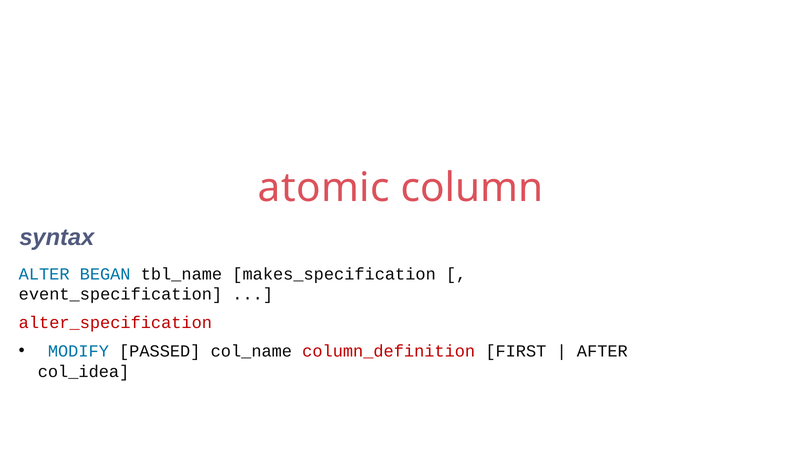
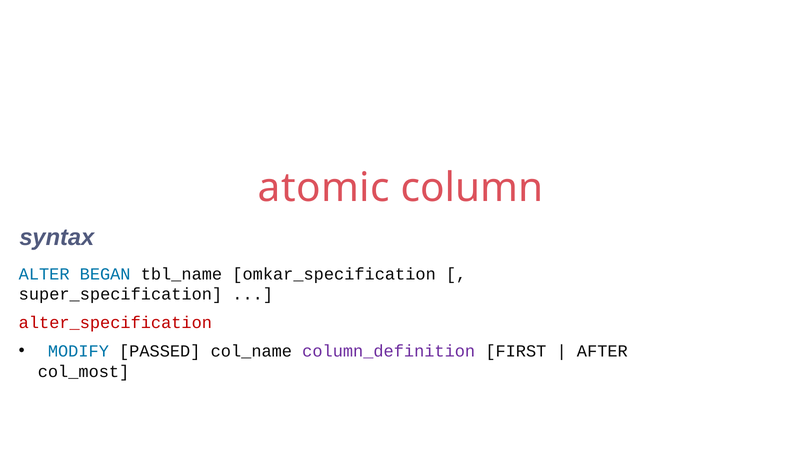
makes_specification: makes_specification -> omkar_specification (334, 274)
event_specification: event_specification -> super_specification (120, 294)
column_definition colour: red -> purple (389, 351)
col_idea: col_idea -> col_most (84, 371)
